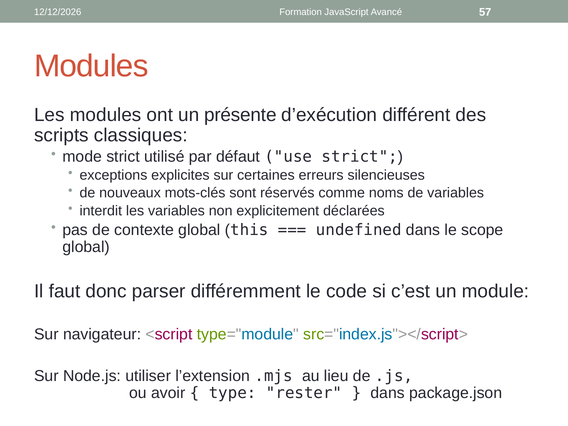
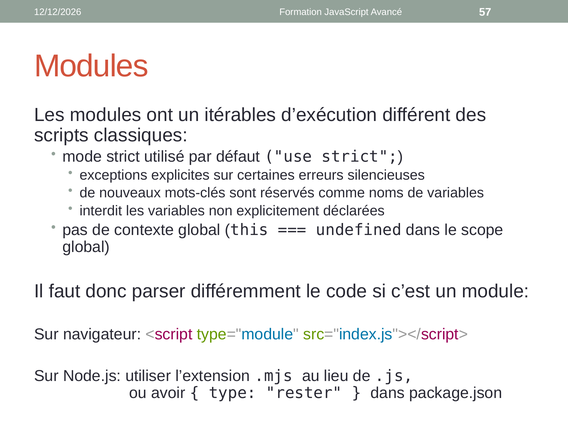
présente: présente -> itérables (240, 115)
